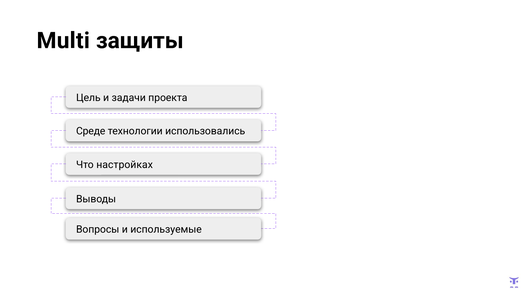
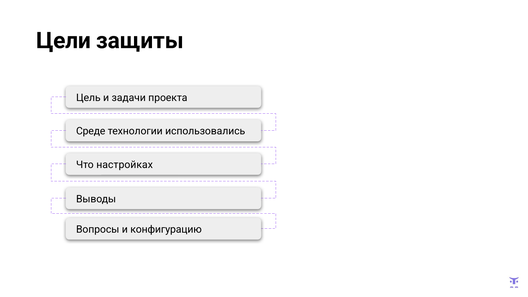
Multi: Multi -> Цели (63, 41)
используемые: используемые -> конфигурацию (166, 229)
